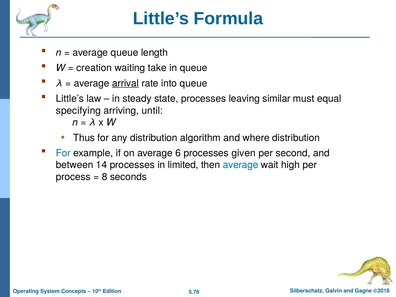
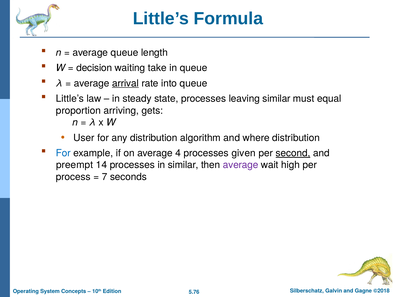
creation: creation -> decision (94, 68)
specifying: specifying -> proportion (78, 111)
until: until -> gets (152, 111)
Thus: Thus -> User (84, 138)
6: 6 -> 4 (178, 153)
second underline: none -> present (293, 153)
between: between -> preempt (75, 165)
in limited: limited -> similar (183, 165)
average colour: blue -> purple (241, 165)
8: 8 -> 7 (105, 177)
